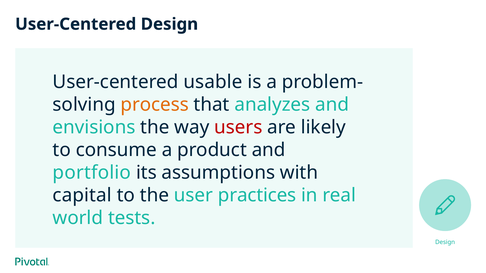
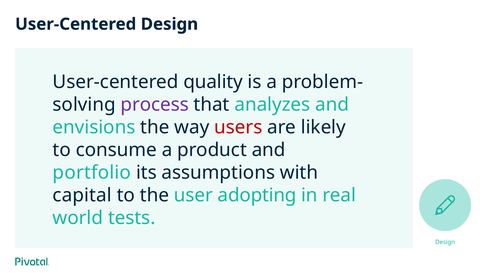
usable: usable -> quality (213, 82)
process colour: orange -> purple (155, 105)
practices: practices -> adopting (257, 196)
